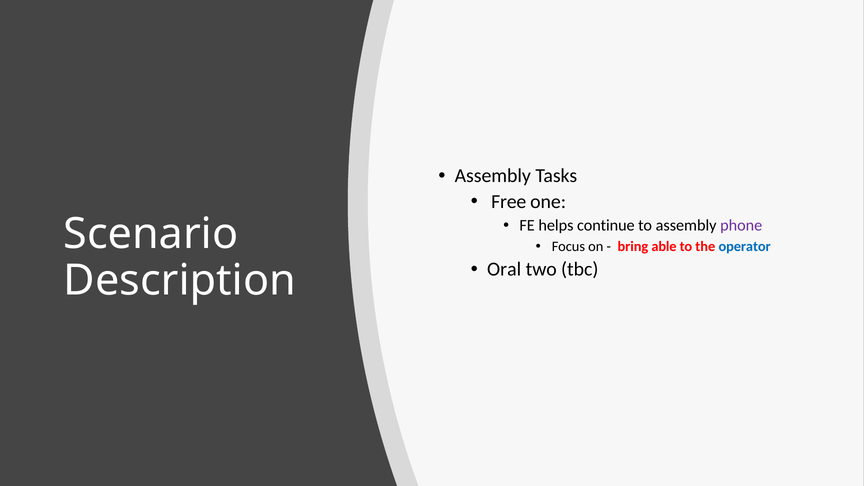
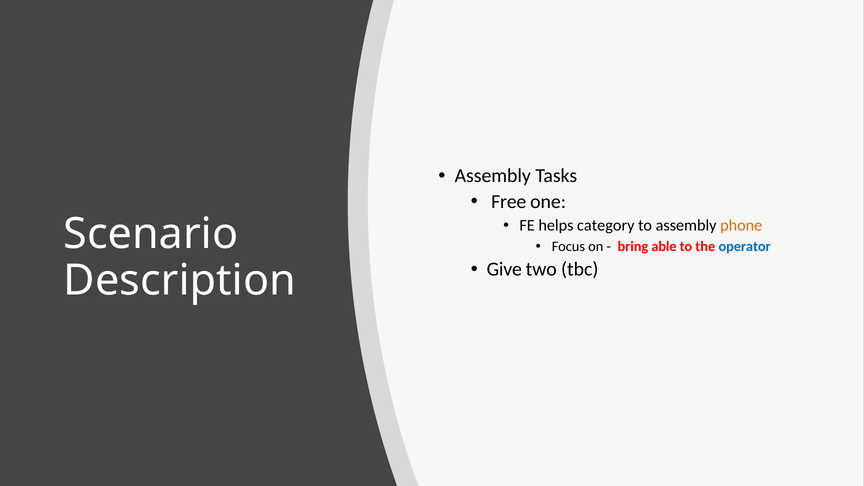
continue: continue -> category (606, 226)
phone colour: purple -> orange (741, 226)
Oral: Oral -> Give (504, 269)
